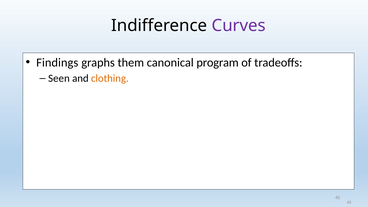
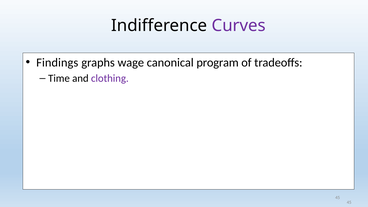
them: them -> wage (131, 62)
Seen: Seen -> Time (59, 78)
clothing colour: orange -> purple (110, 78)
